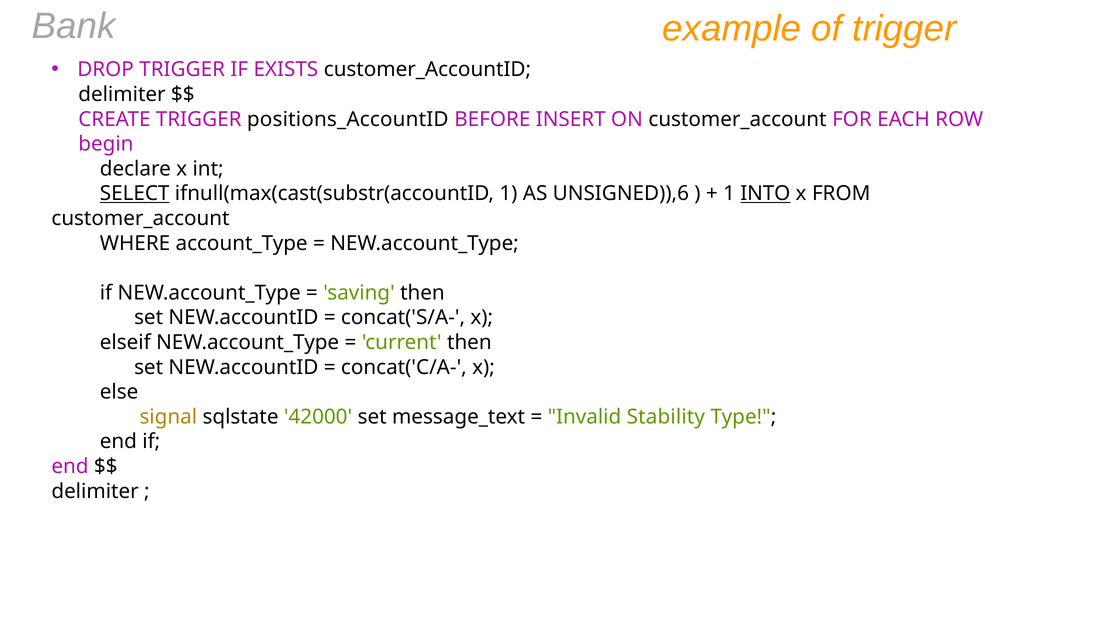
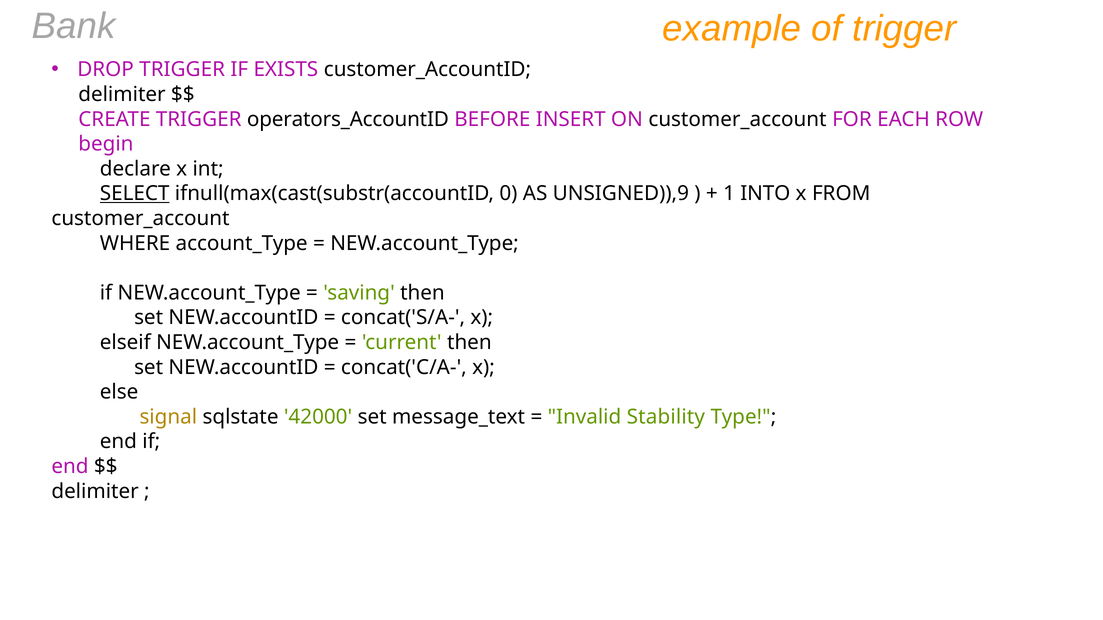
positions_AccountID: positions_AccountID -> operators_AccountID (348, 119)
ifnull(max(cast(substr(accountID 1: 1 -> 0 (508, 194)
UNSIGNED)),6: UNSIGNED)),6 -> UNSIGNED)),9 (621, 194)
INTO underline: present -> none (765, 194)
